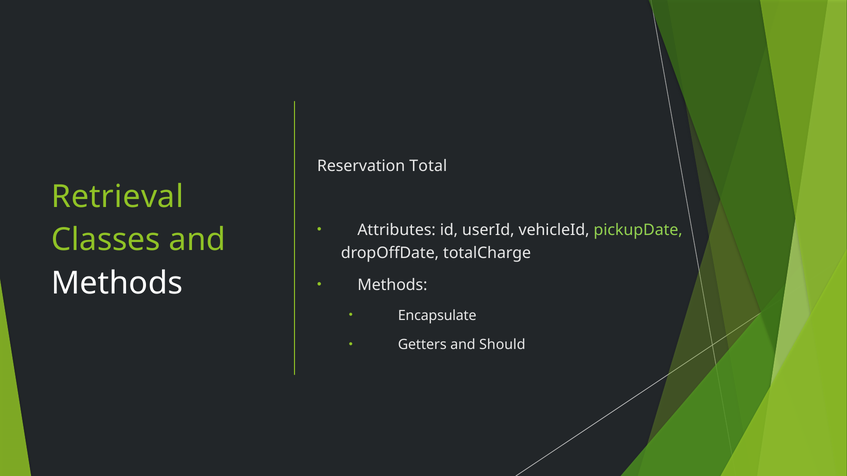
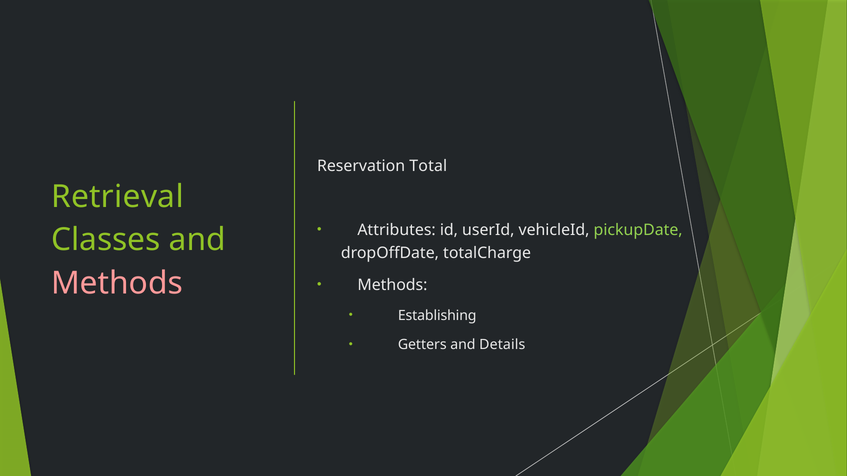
Methods colour: white -> pink (117, 283)
Encapsulate: Encapsulate -> Establishing (437, 316)
Should: Should -> Details (502, 345)
